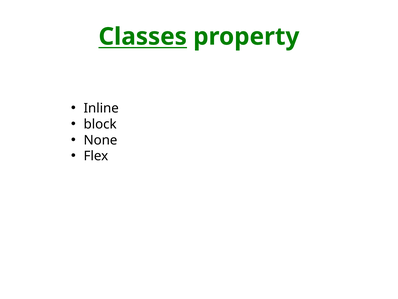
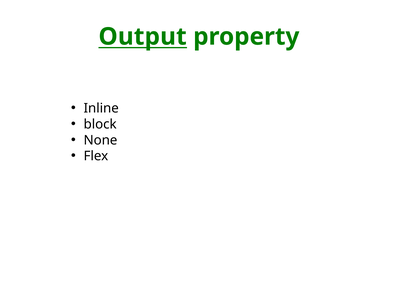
Classes: Classes -> Output (143, 37)
